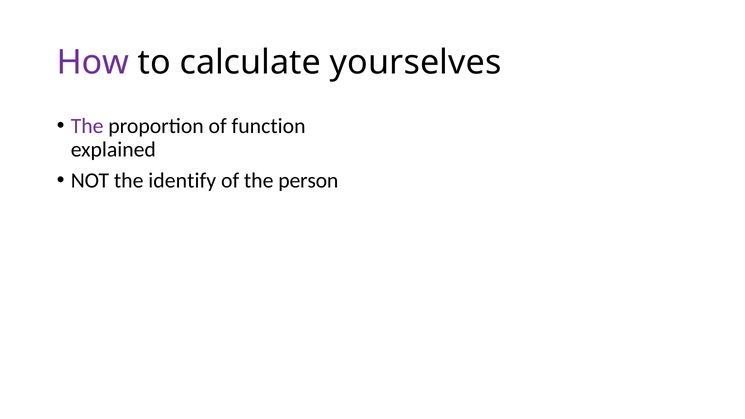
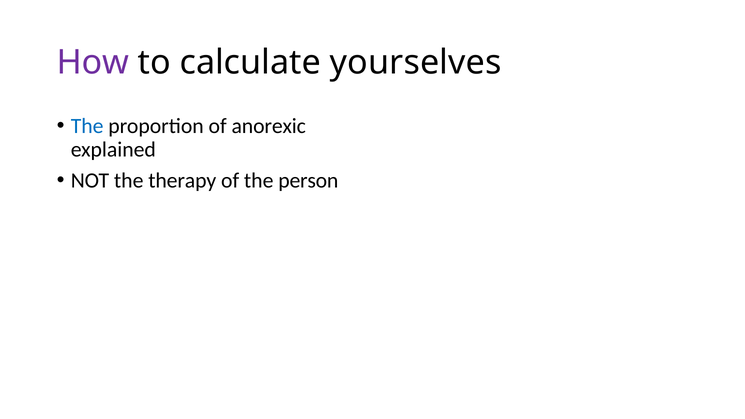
The colour: purple -> blue (87, 126)
function: function -> anorexic (269, 126)
identify: identify -> therapy (182, 181)
